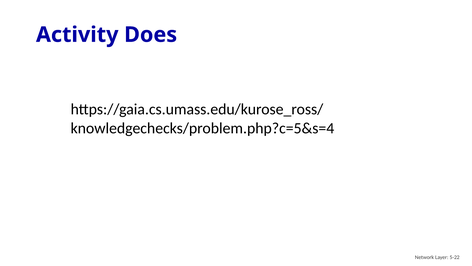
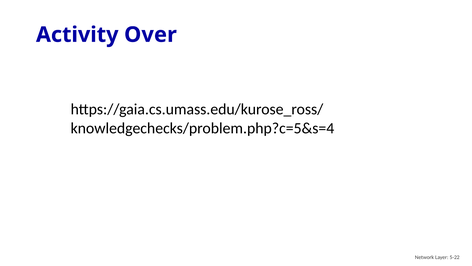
Does: Does -> Over (150, 35)
